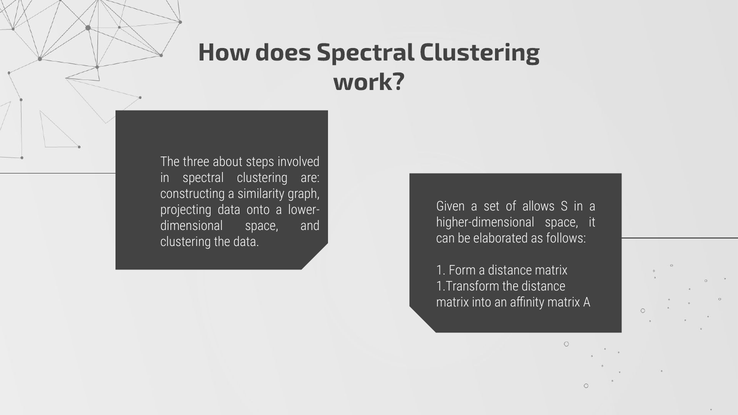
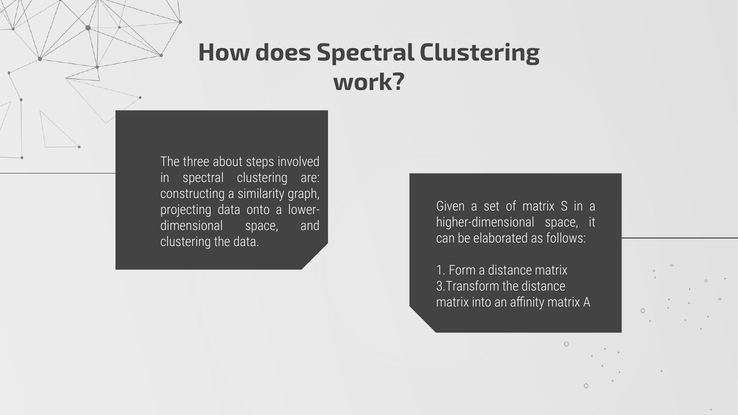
of allows: allows -> matrix (539, 206)
1.Transform: 1.Transform -> 3.Transform (468, 286)
